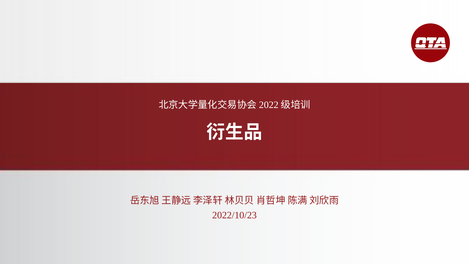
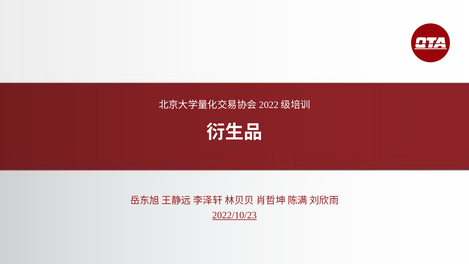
2022/10/23 underline: none -> present (235, 215)
